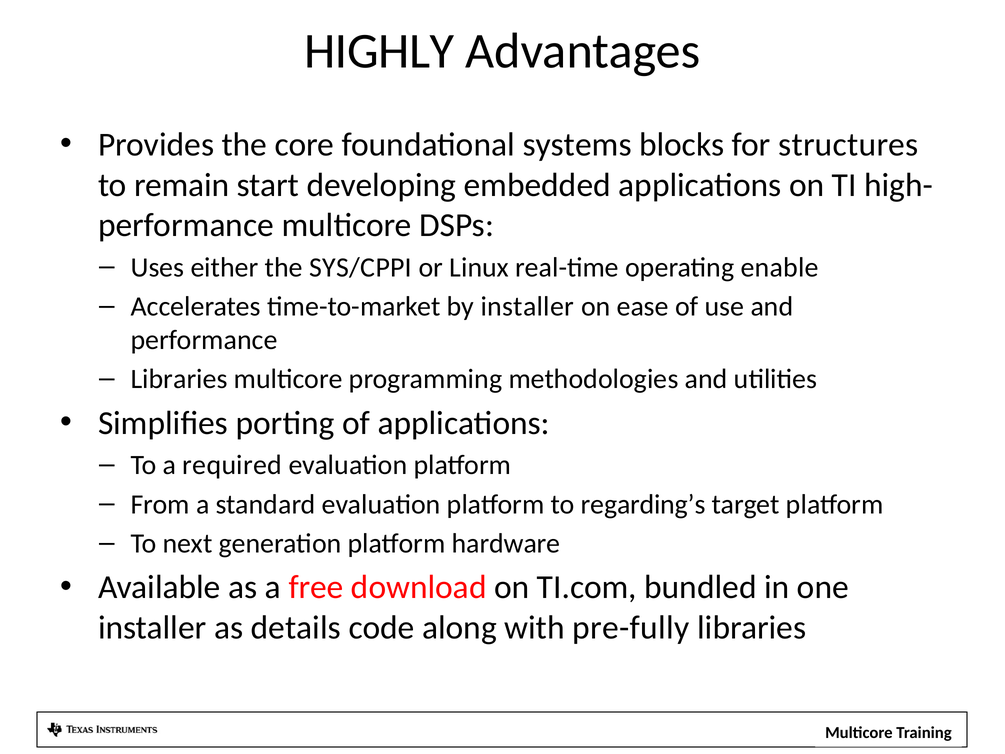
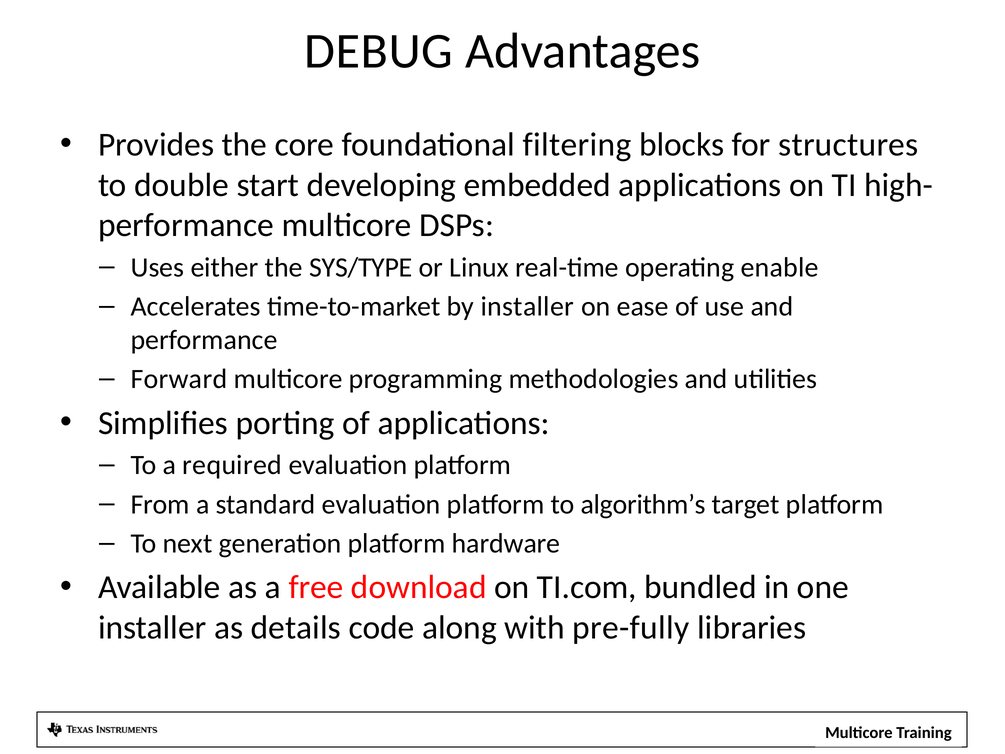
HIGHLY: HIGHLY -> DEBUG (379, 51)
systems: systems -> filtering (577, 145)
remain: remain -> double (182, 185)
SYS/CPPI: SYS/CPPI -> SYS/TYPE (361, 267)
Libraries: Libraries -> Forward (179, 379)
regarding’s: regarding’s -> algorithm’s (643, 504)
